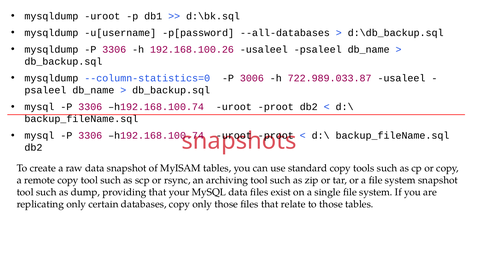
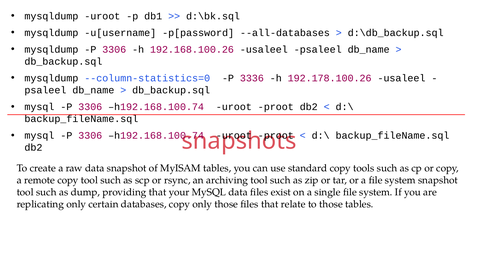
3006: 3006 -> 3336 (252, 78)
722.989.033.87: 722.989.033.87 -> 192.178.100.26 (330, 78)
